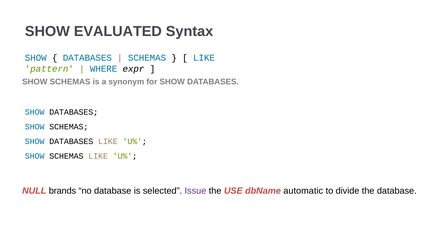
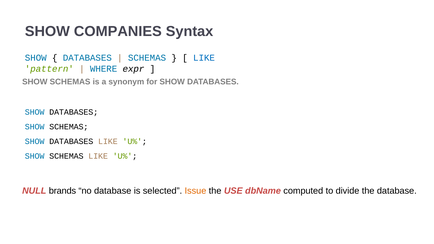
EVALUATED: EVALUATED -> COMPANIES (118, 31)
Issue colour: purple -> orange (195, 191)
automatic: automatic -> computed (303, 191)
